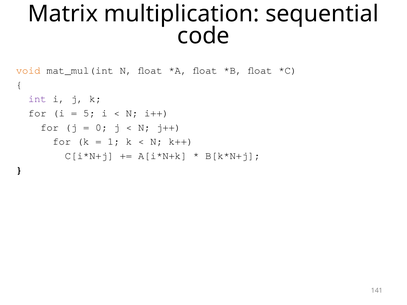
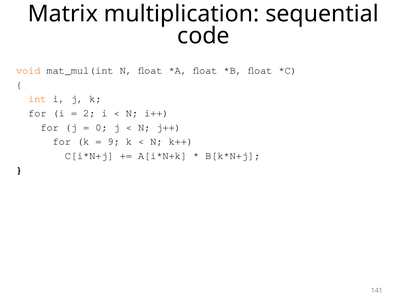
int colour: purple -> orange (37, 99)
5: 5 -> 2 (89, 113)
1: 1 -> 9 (114, 142)
